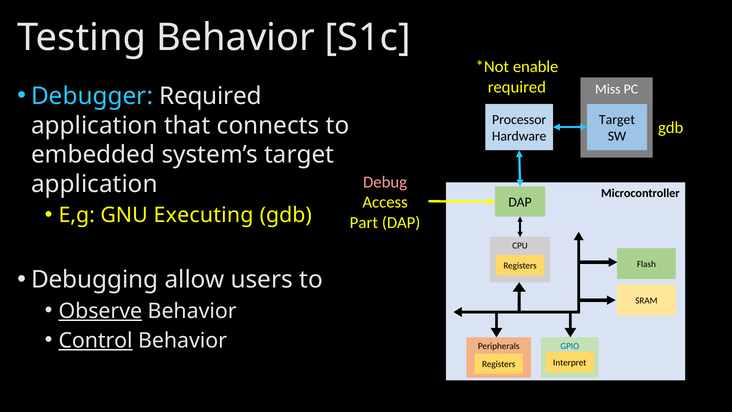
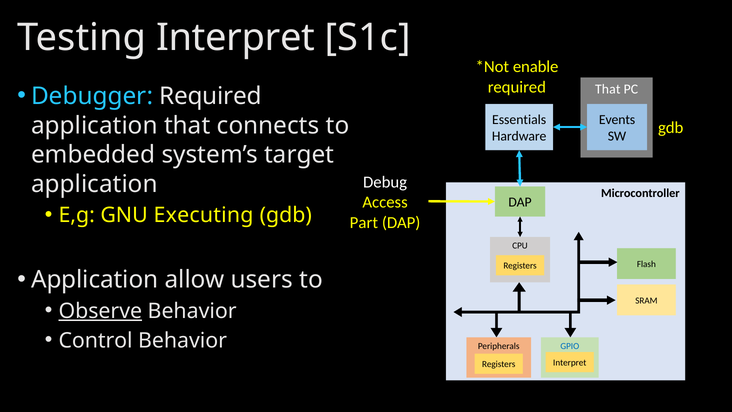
Testing Behavior: Behavior -> Interpret (236, 38)
Miss: Miss -> That (608, 89)
Processor: Processor -> Essentials (519, 120)
Target: Target -> Events (617, 120)
Debug colour: pink -> white (385, 182)
Debugging: Debugging -> Application (95, 280)
Control underline: present -> none (96, 340)
